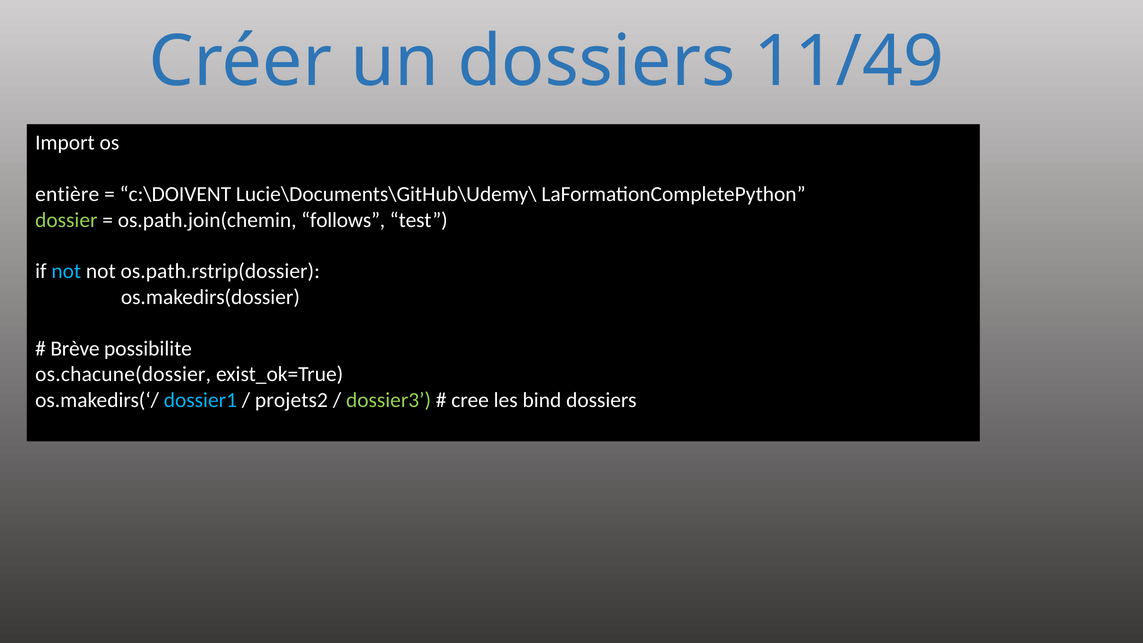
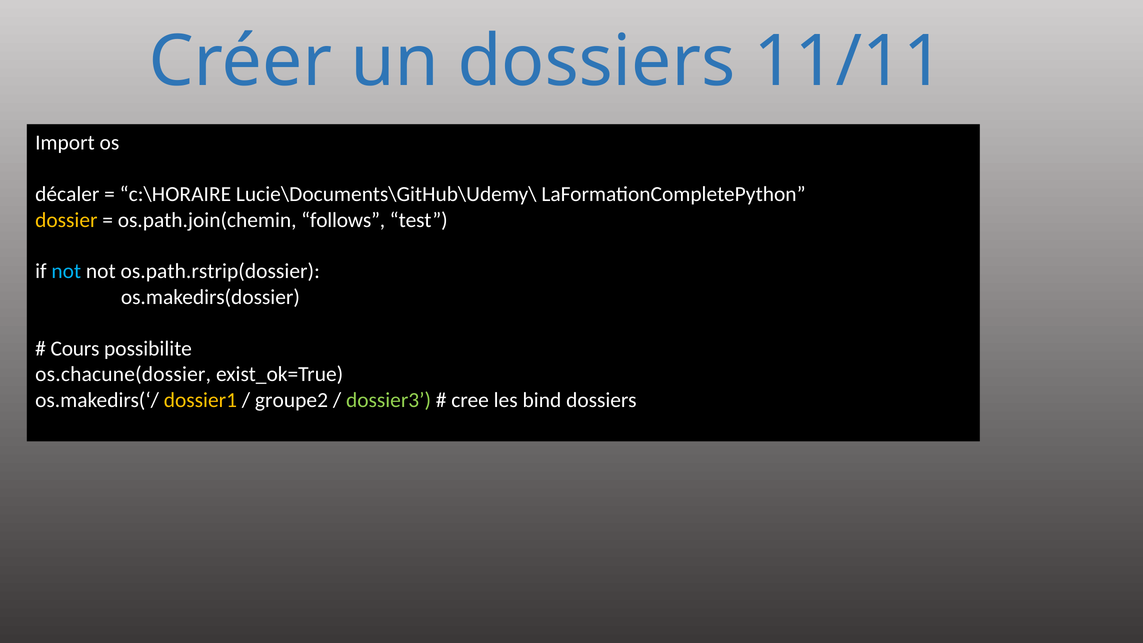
11/49: 11/49 -> 11/11 (849, 62)
entière: entière -> décaler (67, 194)
c:\DOIVENT: c:\DOIVENT -> c:\HORAIRE (175, 194)
dossier colour: light green -> yellow (66, 220)
Brève: Brève -> Cours (75, 349)
dossier1 colour: light blue -> yellow (200, 400)
projets2: projets2 -> groupe2 (291, 400)
